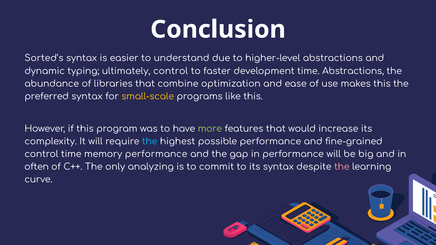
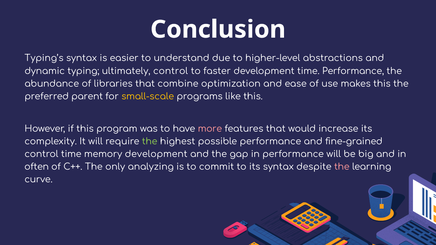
Sorted’s: Sorted’s -> Typing’s (44, 58)
time Abstractions: Abstractions -> Performance (353, 71)
preferred syntax: syntax -> parent (87, 97)
more colour: light green -> pink (210, 129)
the colour: light blue -> light green (150, 142)
memory performance: performance -> development (156, 154)
